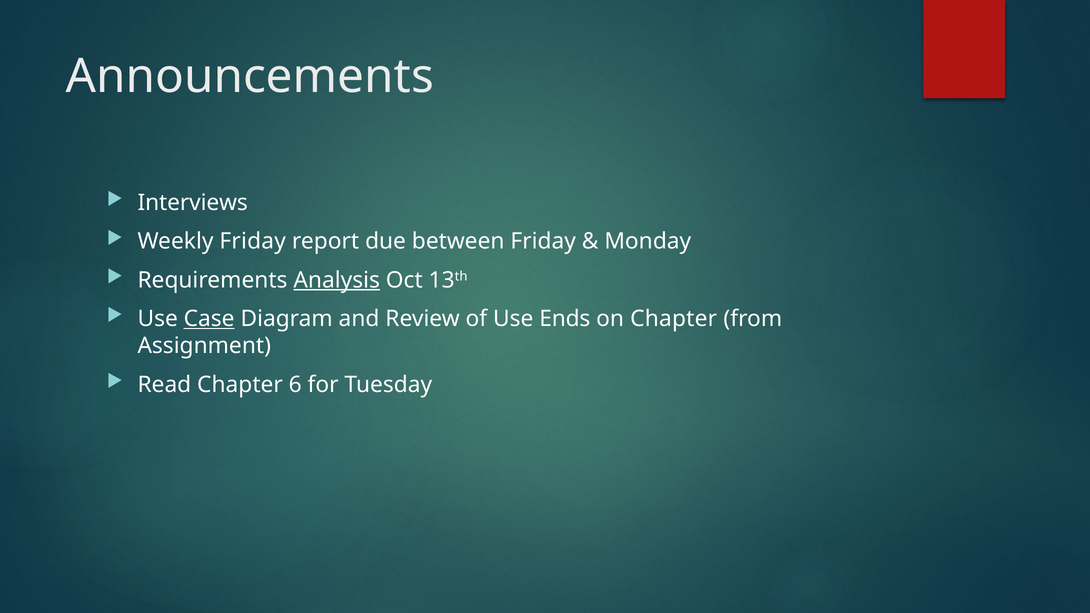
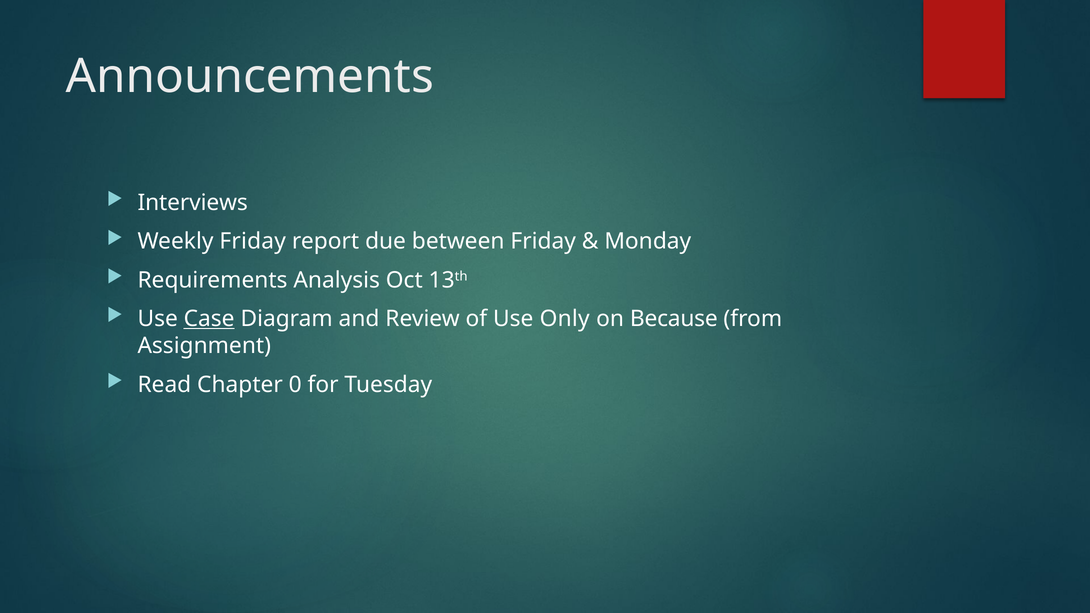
Analysis underline: present -> none (337, 280)
Ends: Ends -> Only (565, 319)
on Chapter: Chapter -> Because (674, 319)
6: 6 -> 0 (295, 385)
